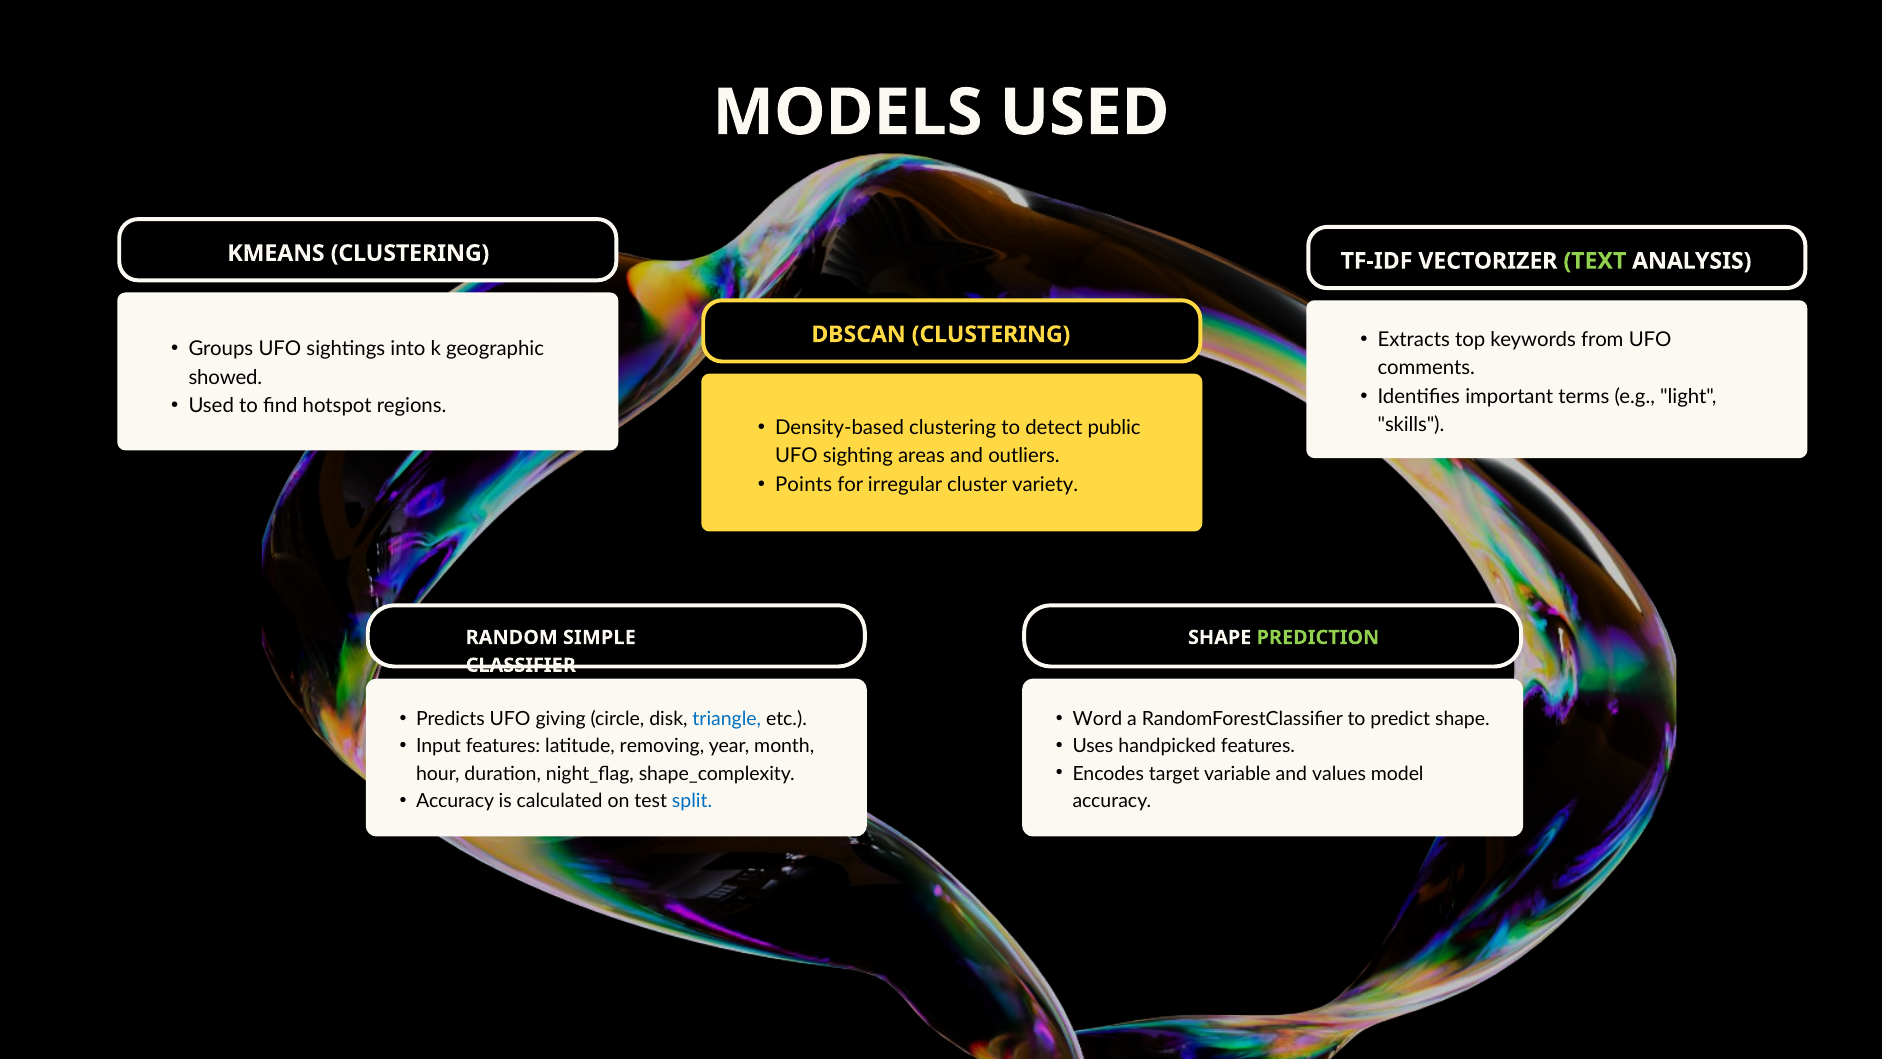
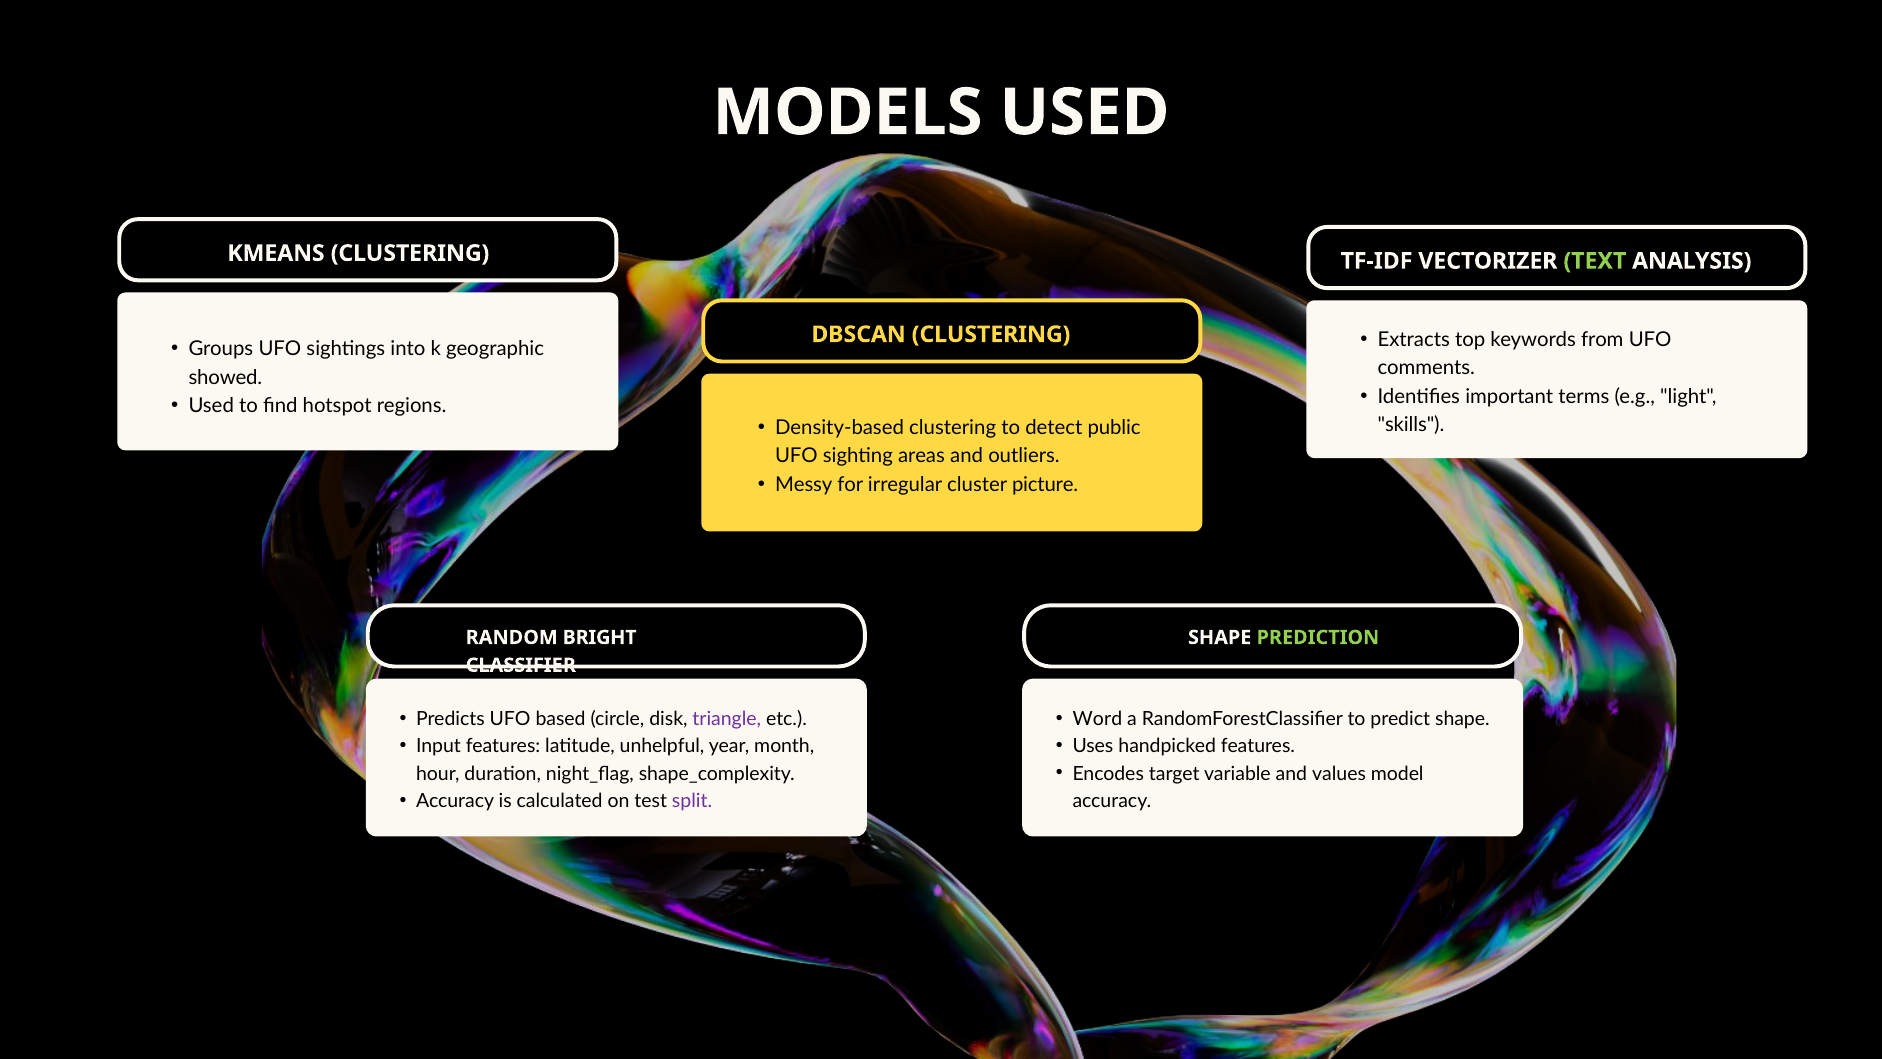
Points: Points -> Messy (804, 484)
variety: variety -> picture (1045, 484)
SIMPLE: SIMPLE -> BRIGHT (600, 637)
giving: giving -> based (561, 719)
triangle colour: blue -> purple (727, 719)
removing: removing -> unhelpful (662, 746)
split colour: blue -> purple (692, 801)
